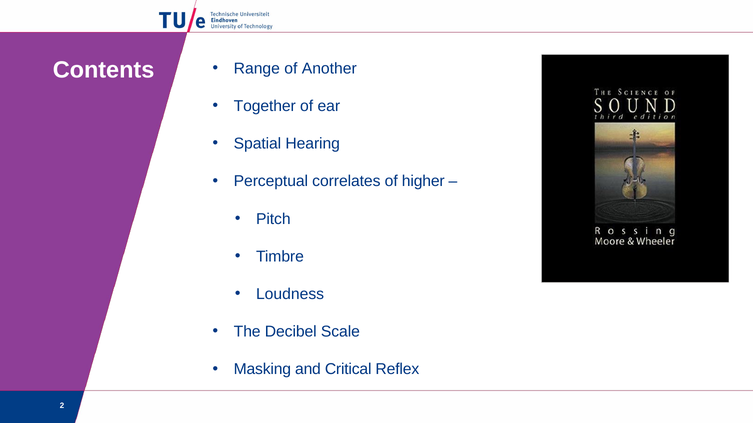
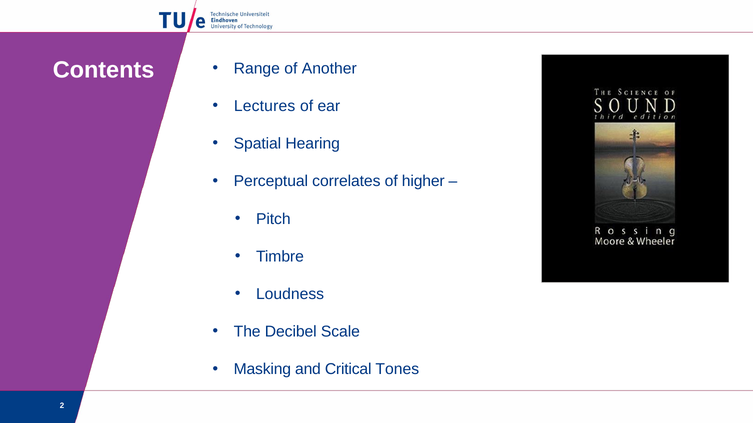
Together: Together -> Lectures (265, 106)
Reflex: Reflex -> Tones (397, 370)
